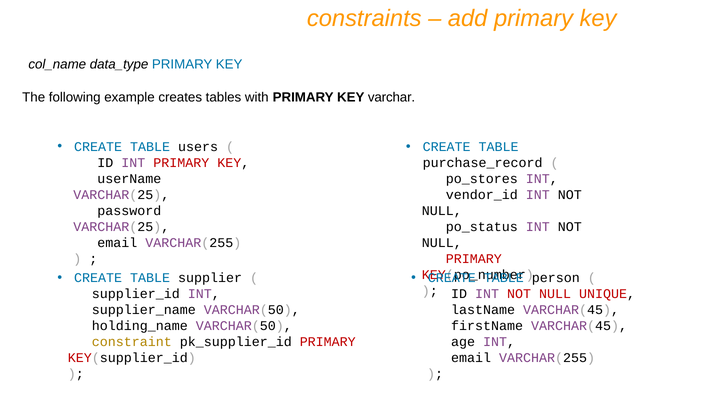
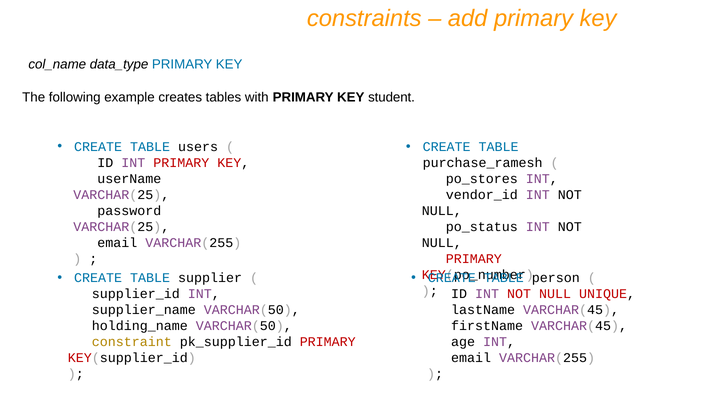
varchar: varchar -> student (392, 97)
purchase_record: purchase_record -> purchase_ramesh (483, 163)
